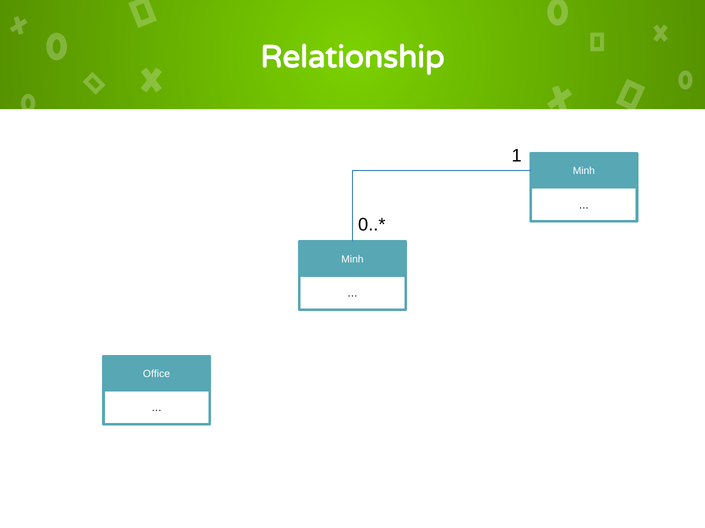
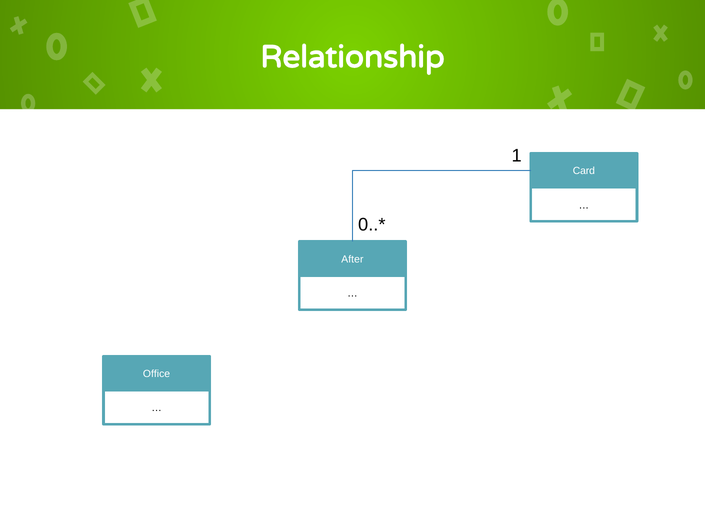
Minh: Minh -> Card (584, 171)
Minh: Minh -> After (352, 260)
